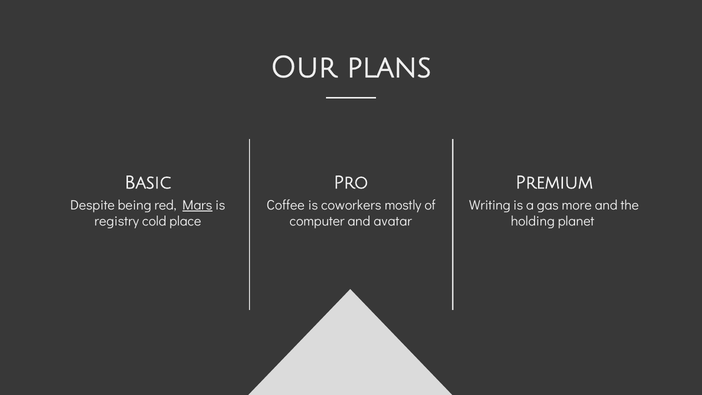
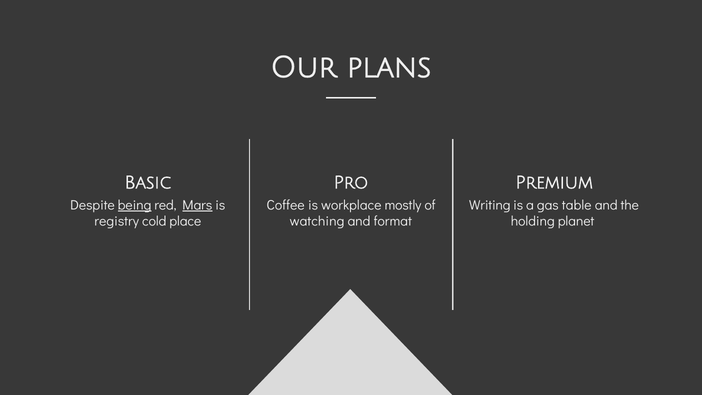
being underline: none -> present (135, 205)
coworkers: coworkers -> workplace (351, 205)
more: more -> table (577, 205)
computer: computer -> watching (317, 221)
avatar: avatar -> format (393, 221)
